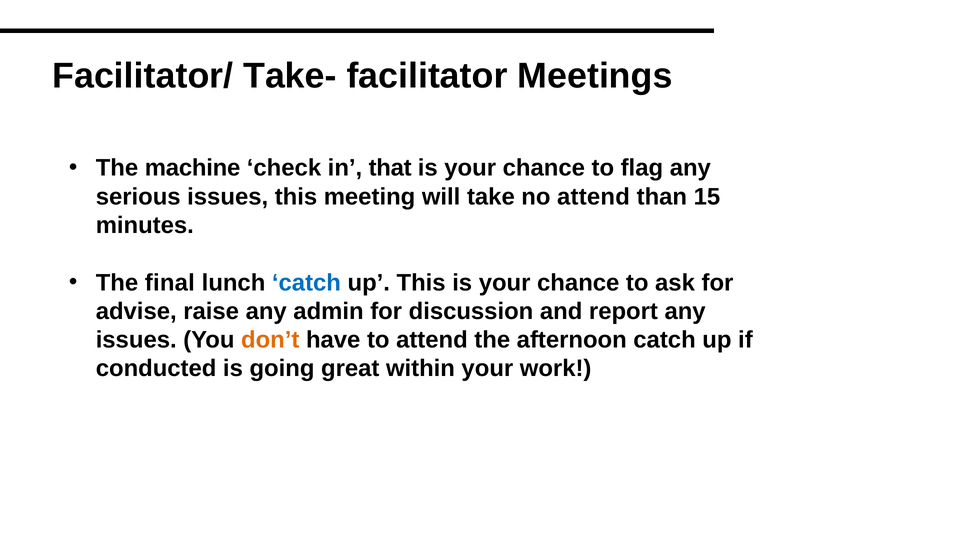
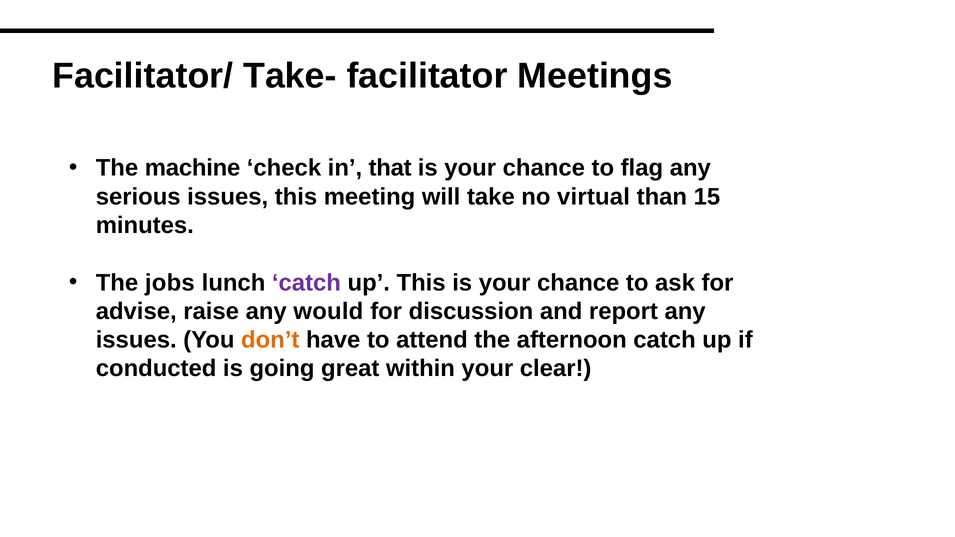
no attend: attend -> virtual (593, 197)
final: final -> jobs (170, 283)
catch colour: blue -> purple (306, 283)
admin: admin -> would (328, 311)
work: work -> clear (556, 369)
